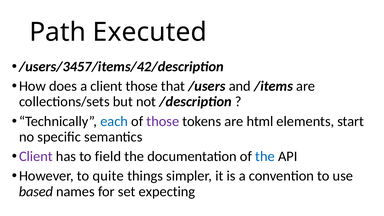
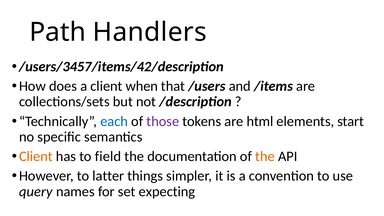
Executed: Executed -> Handlers (150, 32)
client those: those -> when (142, 86)
Client colour: purple -> orange (36, 156)
the colour: blue -> orange (265, 156)
quite: quite -> latter (108, 176)
based: based -> query (36, 192)
